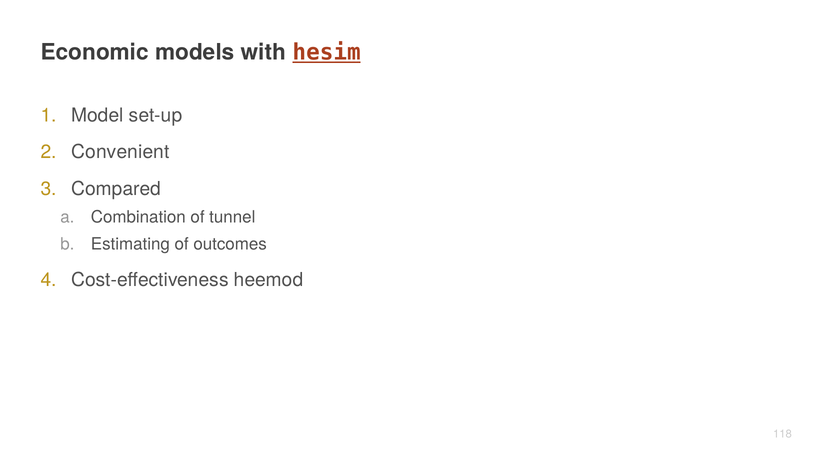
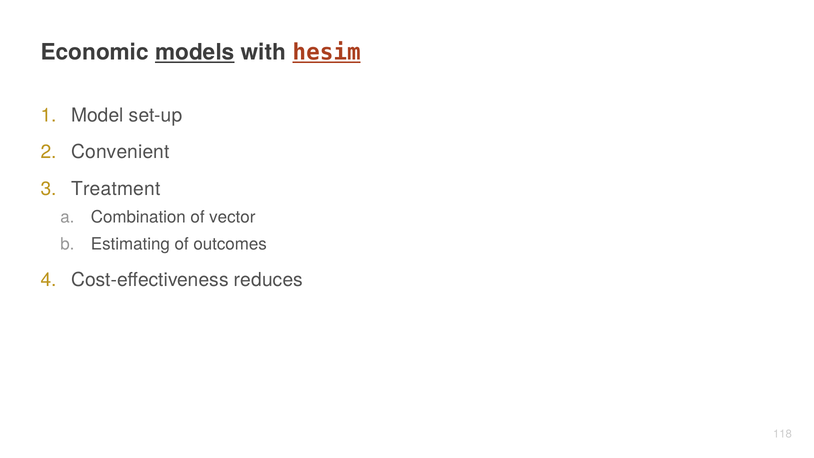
models underline: none -> present (195, 52)
Compared: Compared -> Treatment (116, 189)
tunnel: tunnel -> vector (232, 217)
heemod: heemod -> reduces (269, 280)
